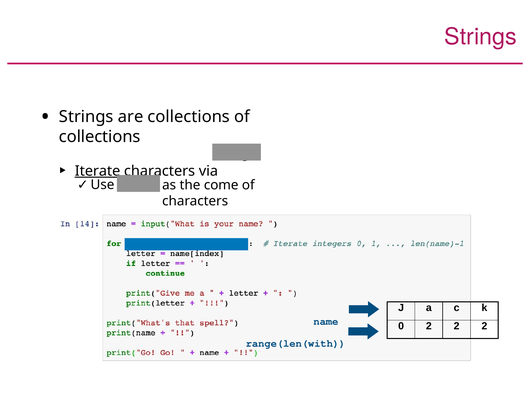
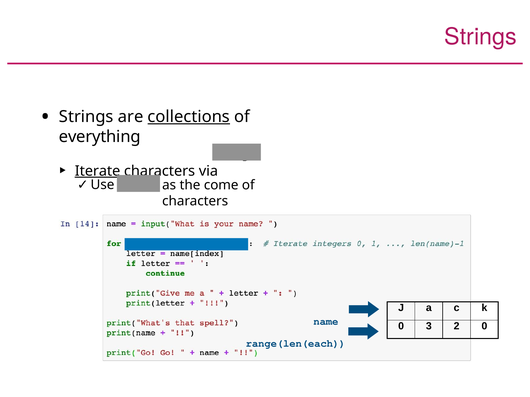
collections underline: none -> present (189, 117)
collections: collections -> everything (100, 137)
0 2: 2 -> 3 (429, 327)
2: 2 -> 0 (484, 327)
range(len(with: range(len(with -> range(len(each (296, 344)
